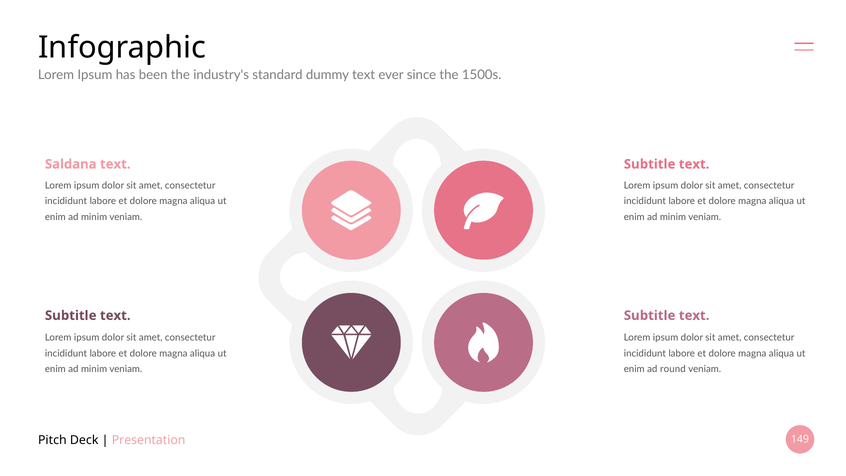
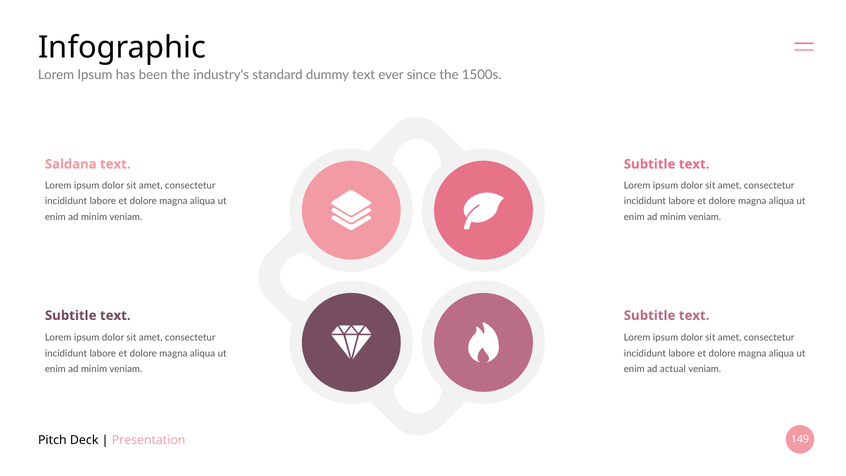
round: round -> actual (673, 369)
